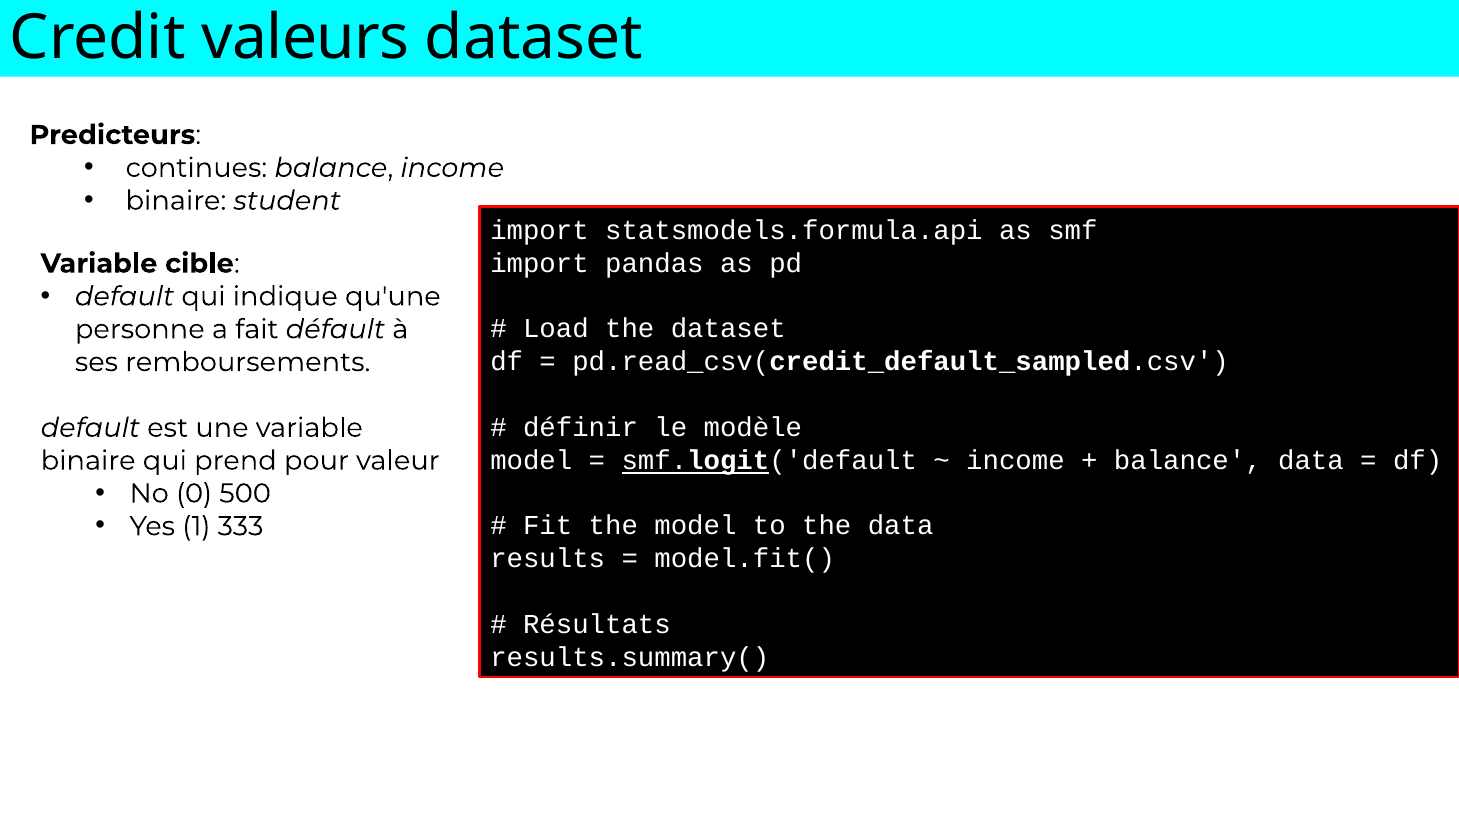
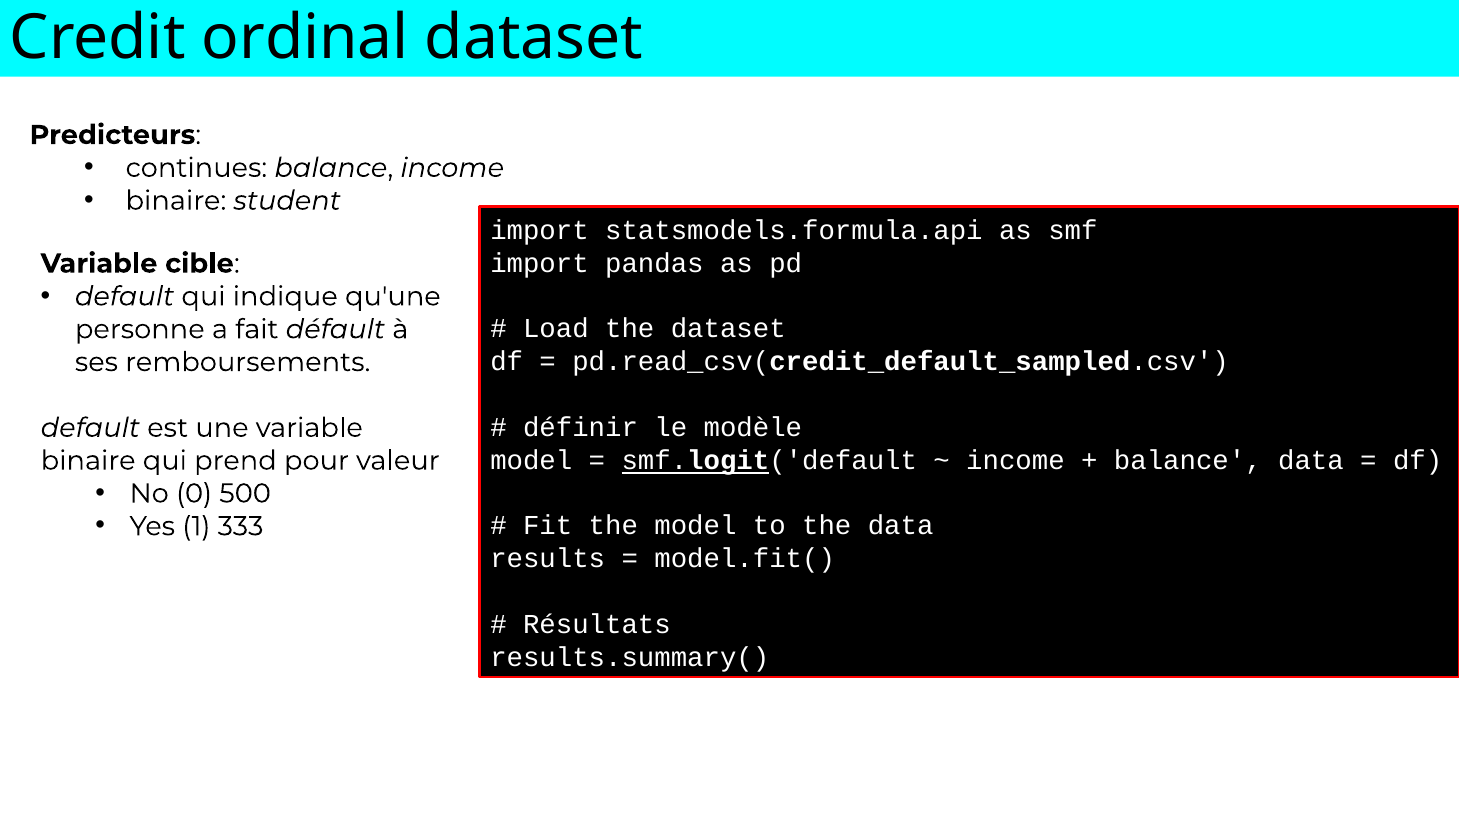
valeurs: valeurs -> ordinal (305, 38)
